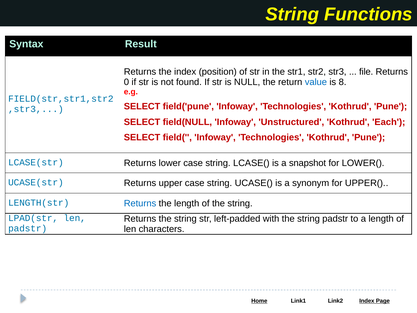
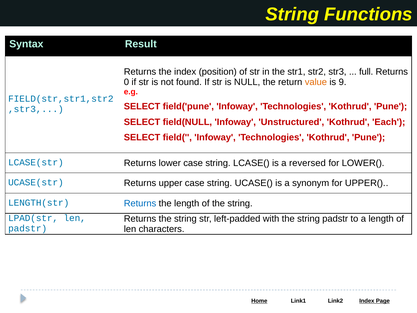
file: file -> full (366, 72)
value colour: blue -> orange (316, 82)
8: 8 -> 9 (343, 82)
snapshot: snapshot -> reversed (307, 163)
